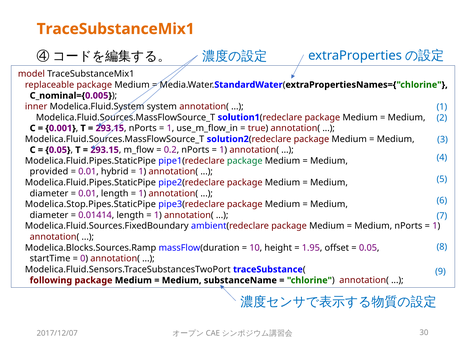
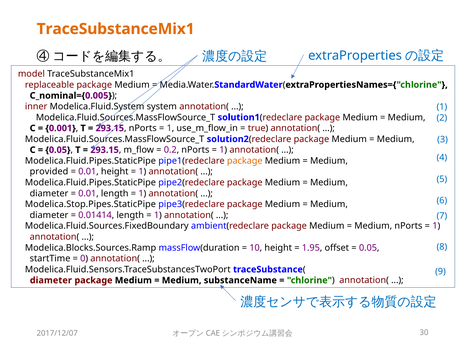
package colour: green -> orange (245, 161)
0.01 hybrid: hybrid -> height (115, 172)
following: following -> diameter (51, 280)
